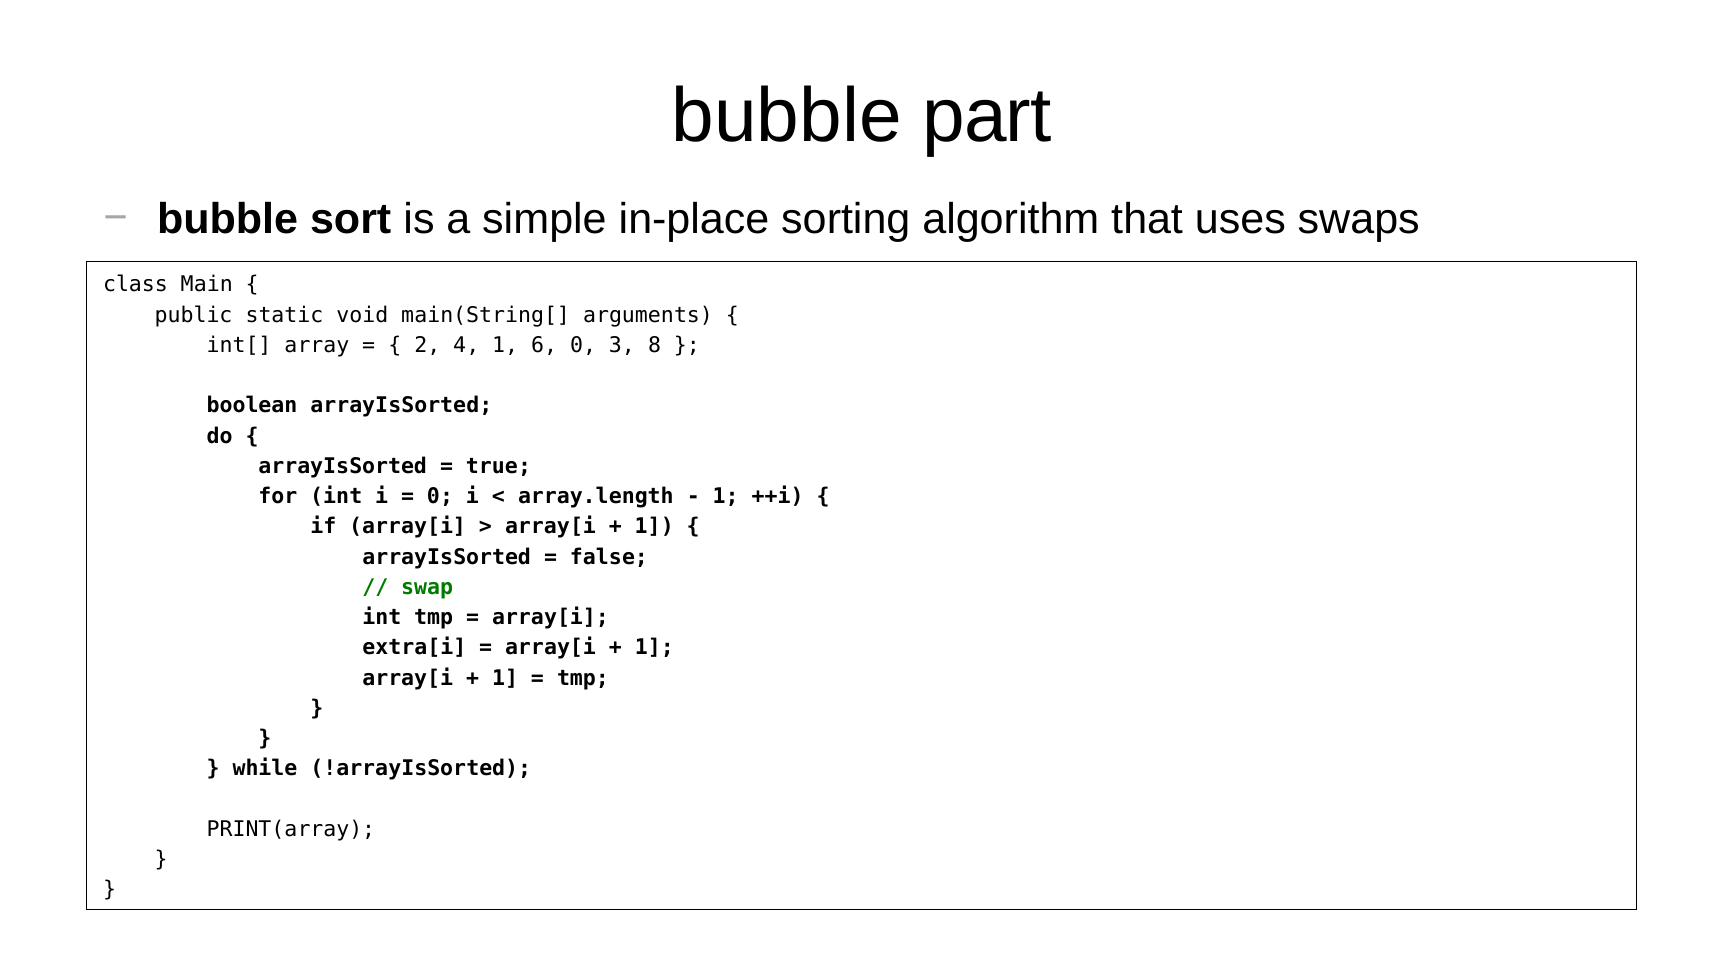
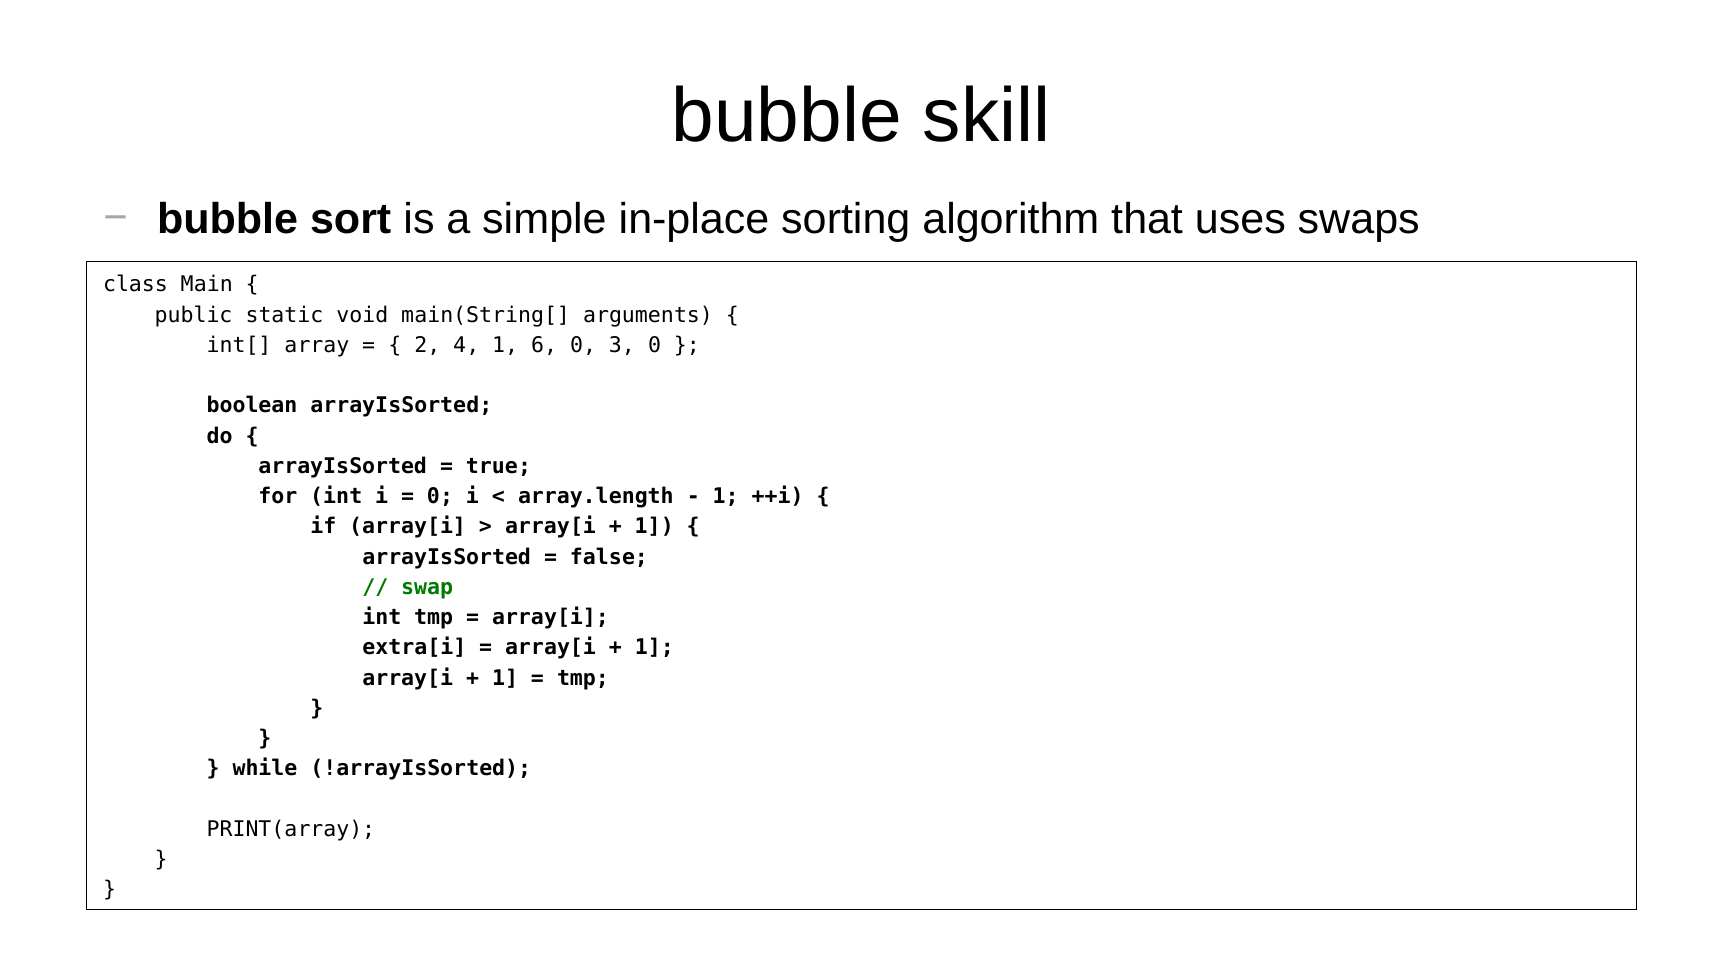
part: part -> skill (987, 116)
3 8: 8 -> 0 (655, 345)
